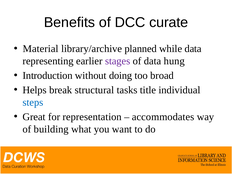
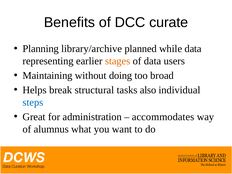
Material: Material -> Planning (41, 49)
stages colour: purple -> orange (118, 61)
hung: hung -> users (174, 61)
Introduction: Introduction -> Maintaining (48, 76)
title: title -> also (148, 90)
representation: representation -> administration (92, 117)
building: building -> alumnus (51, 129)
